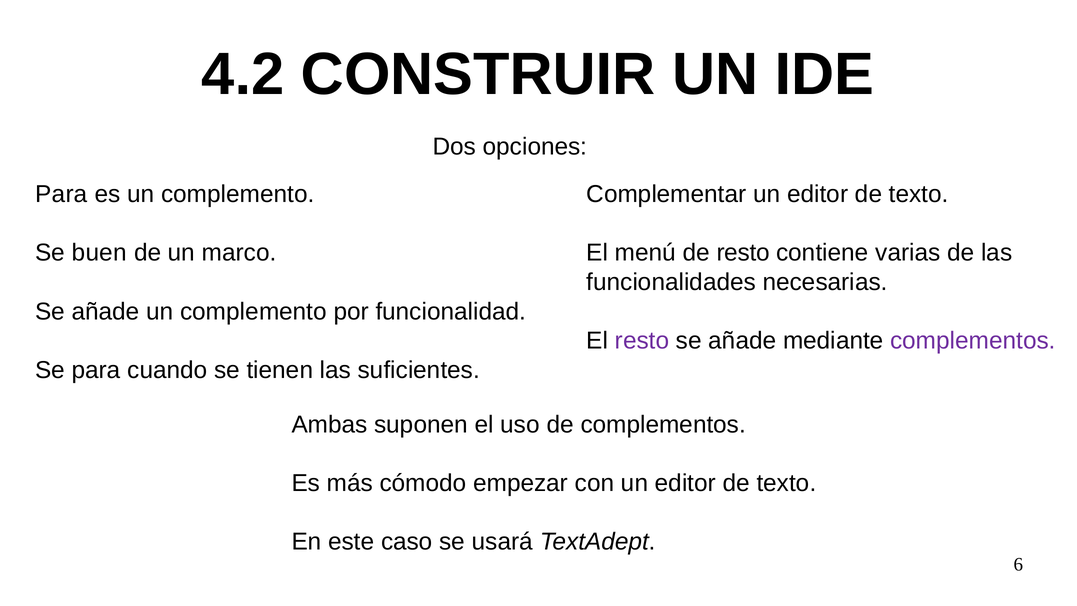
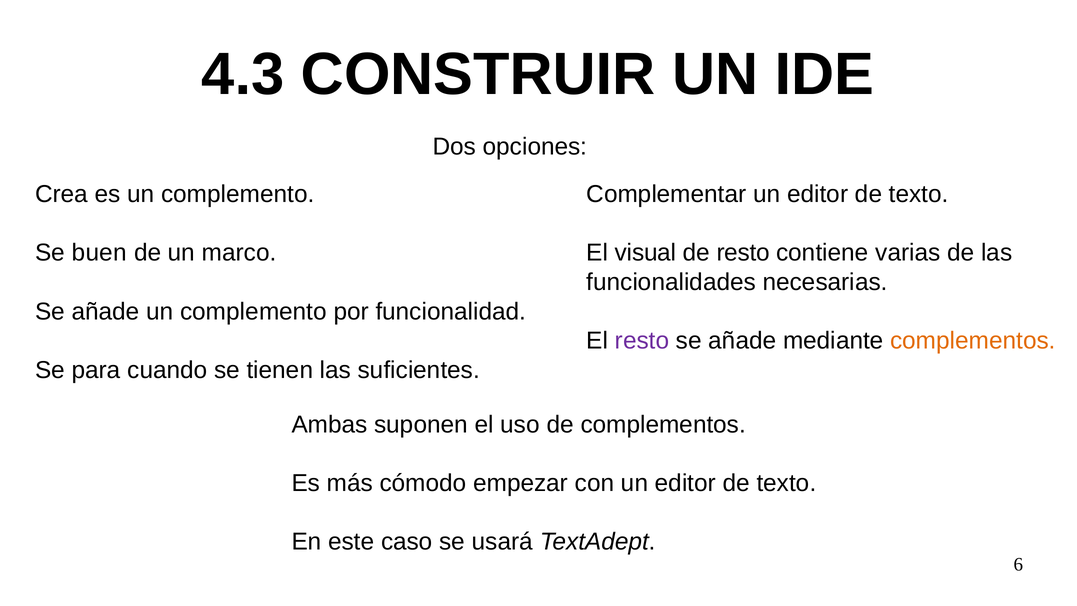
4.2: 4.2 -> 4.3 (243, 74)
Para: Para -> Crea (62, 194)
menú: menú -> visual (646, 253)
complementos colour: purple -> orange (973, 341)
